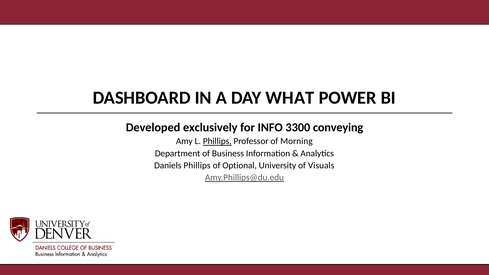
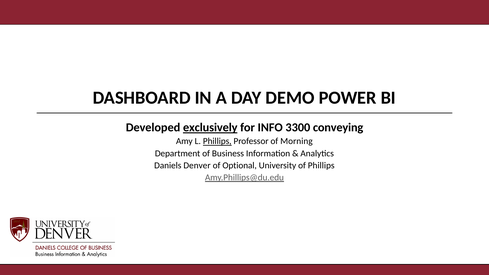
WHAT: WHAT -> DEMO (290, 98)
exclusively underline: none -> present (210, 128)
Daniels Phillips: Phillips -> Denver (197, 166)
of Visuals: Visuals -> Phillips (321, 166)
